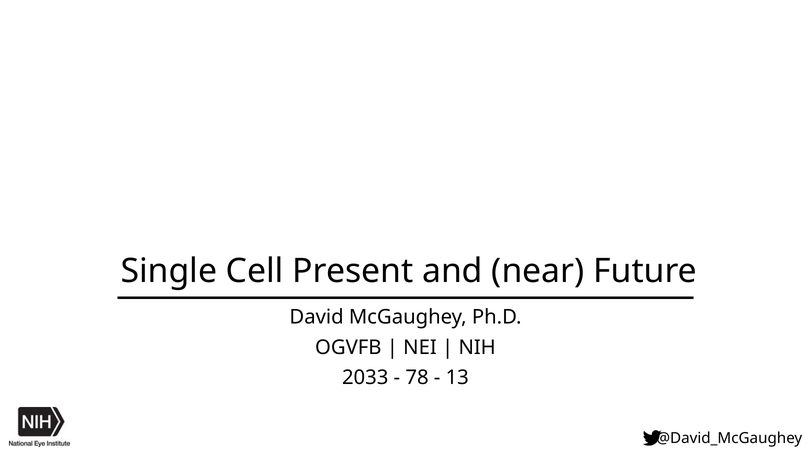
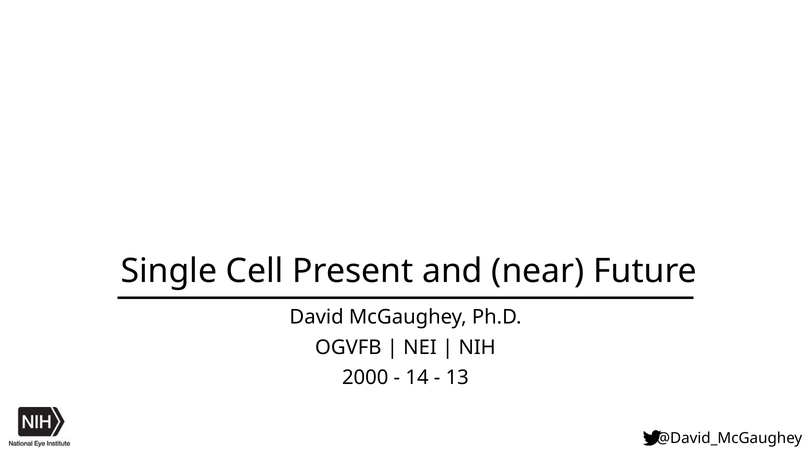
2033: 2033 -> 2000 (365, 378)
78: 78 -> 14 (417, 378)
